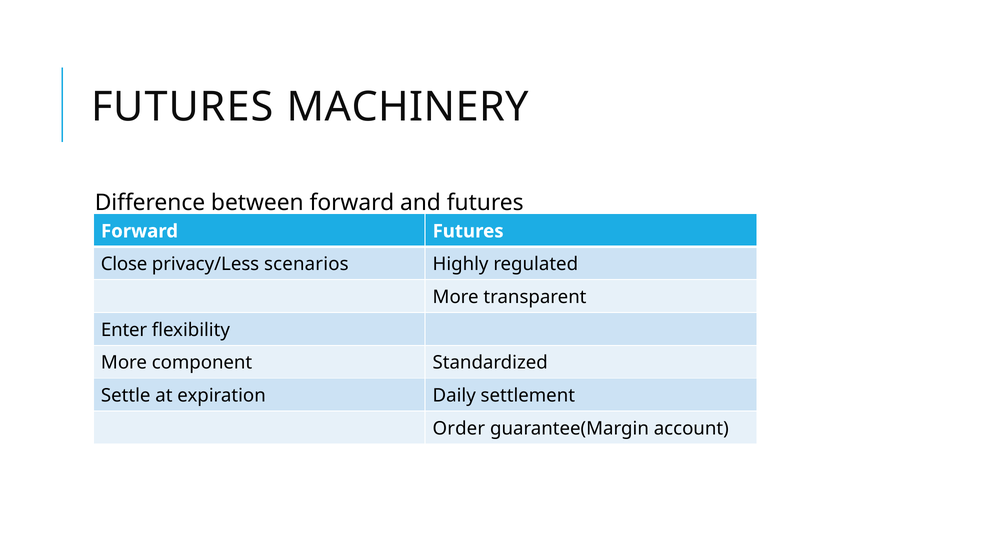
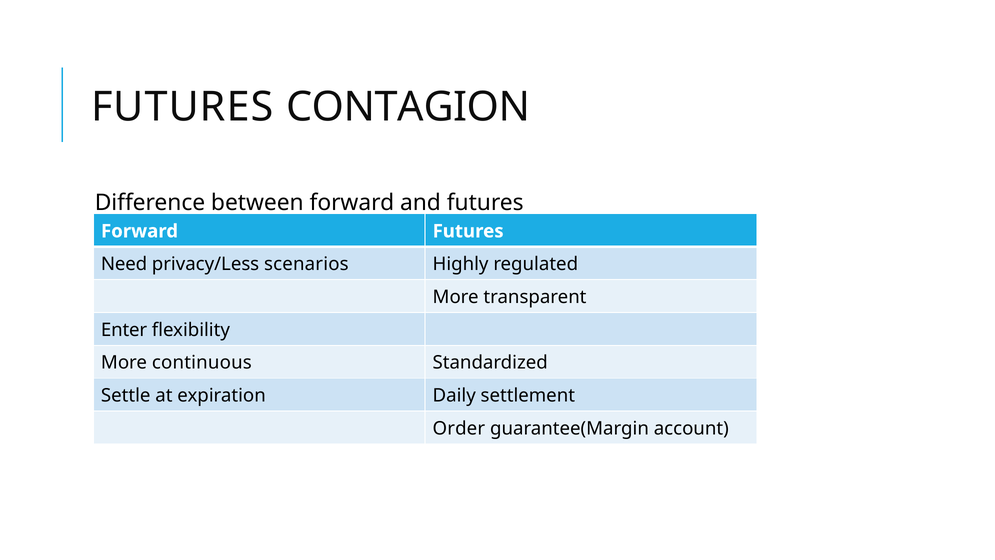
MACHINERY: MACHINERY -> CONTAGION (408, 107)
Close: Close -> Need (124, 264)
component: component -> continuous (202, 363)
